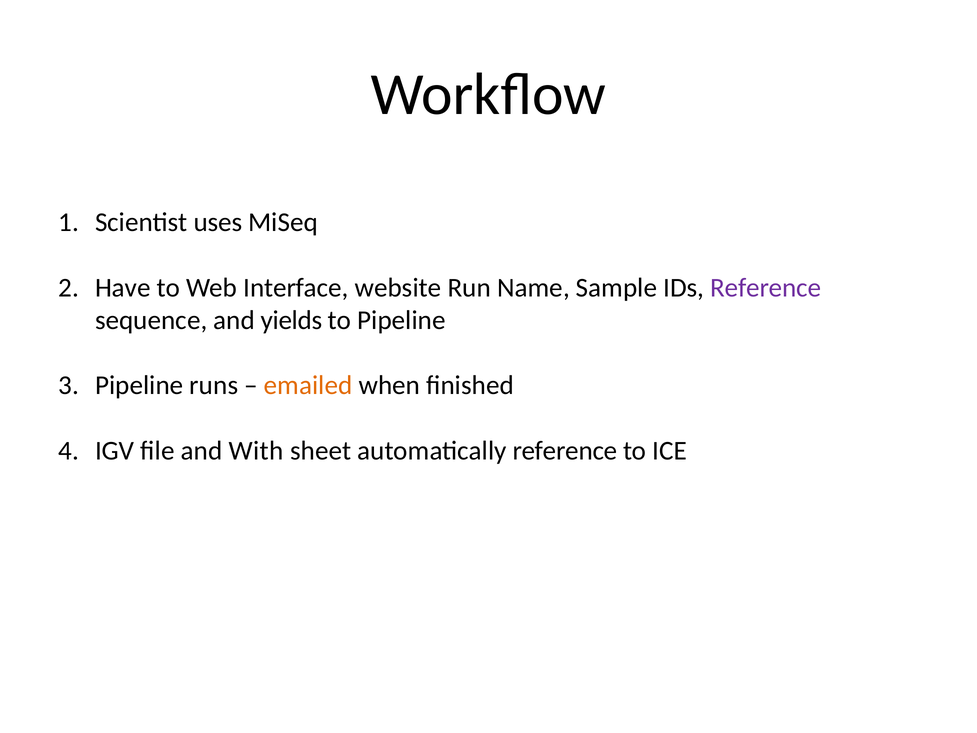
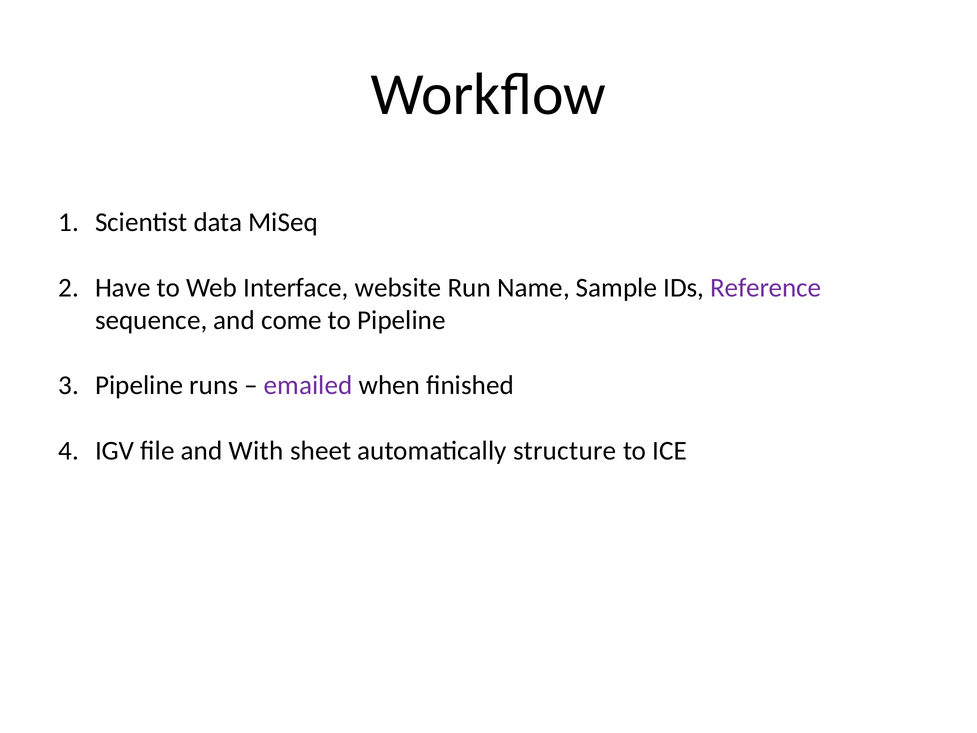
uses: uses -> data (218, 222)
yields: yields -> come (292, 320)
emailed colour: orange -> purple (308, 385)
automatically reference: reference -> structure (565, 450)
